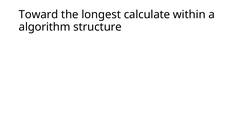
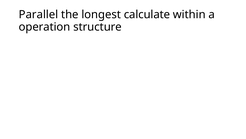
Toward: Toward -> Parallel (38, 15)
algorithm: algorithm -> operation (45, 27)
